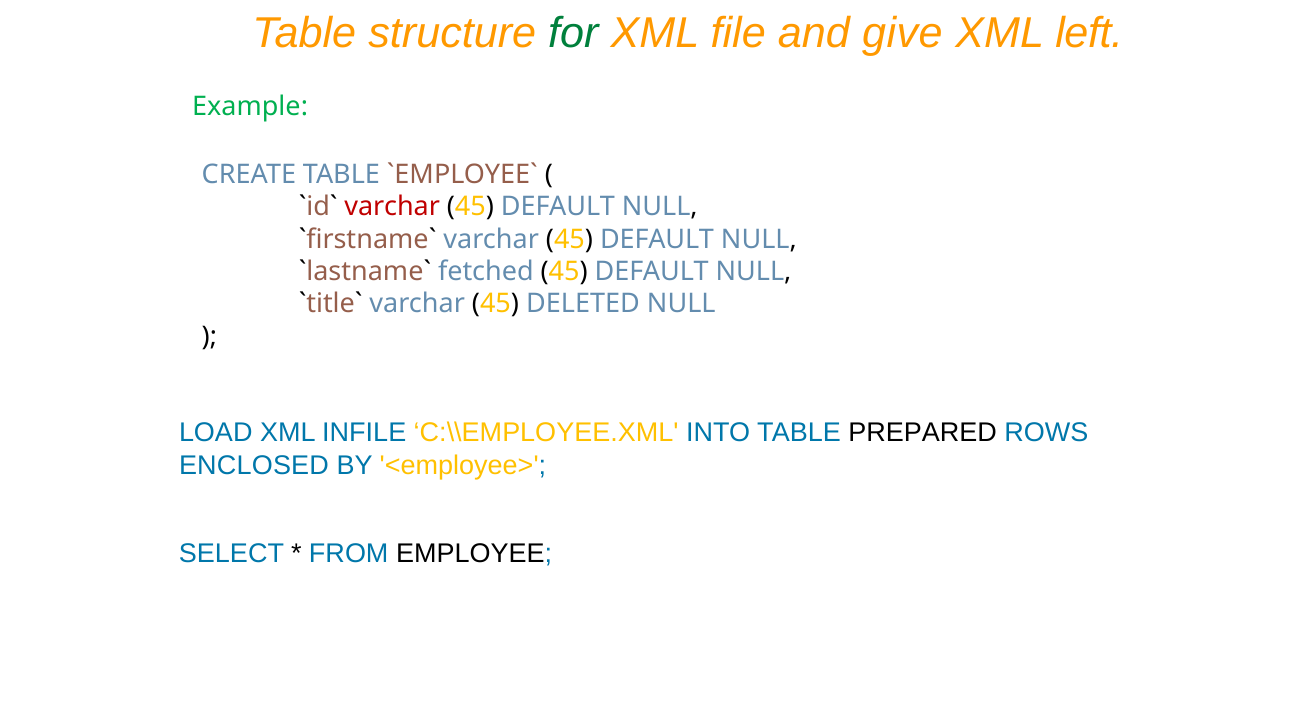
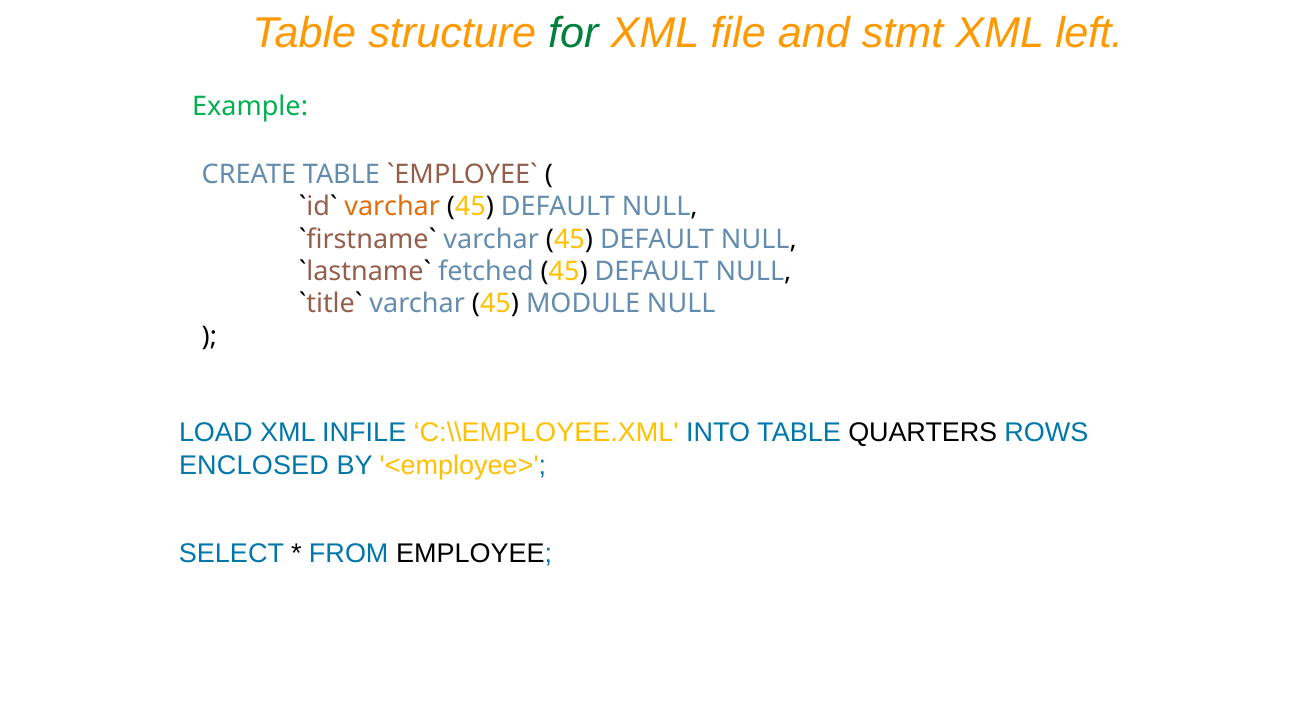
give: give -> stmt (903, 34)
varchar colour: red -> orange (392, 207)
DELETED: DELETED -> MODULE (583, 304)
PREPARED: PREPARED -> QUARTERS (923, 433)
